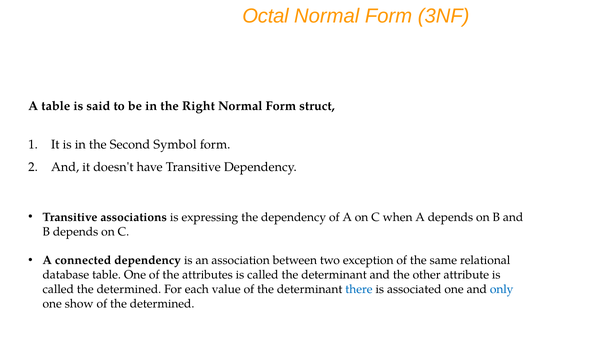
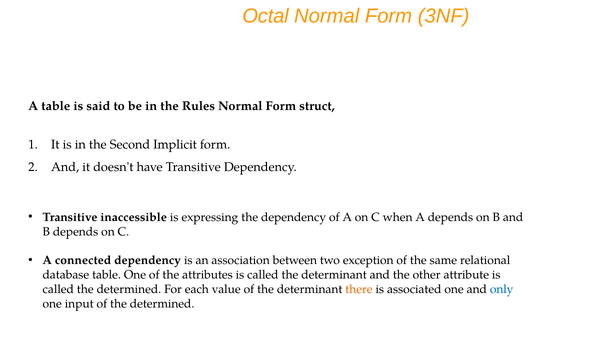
Right: Right -> Rules (199, 106)
Symbol: Symbol -> Implicit (175, 144)
associations: associations -> inaccessible (134, 217)
there colour: blue -> orange (359, 289)
show: show -> input (79, 303)
